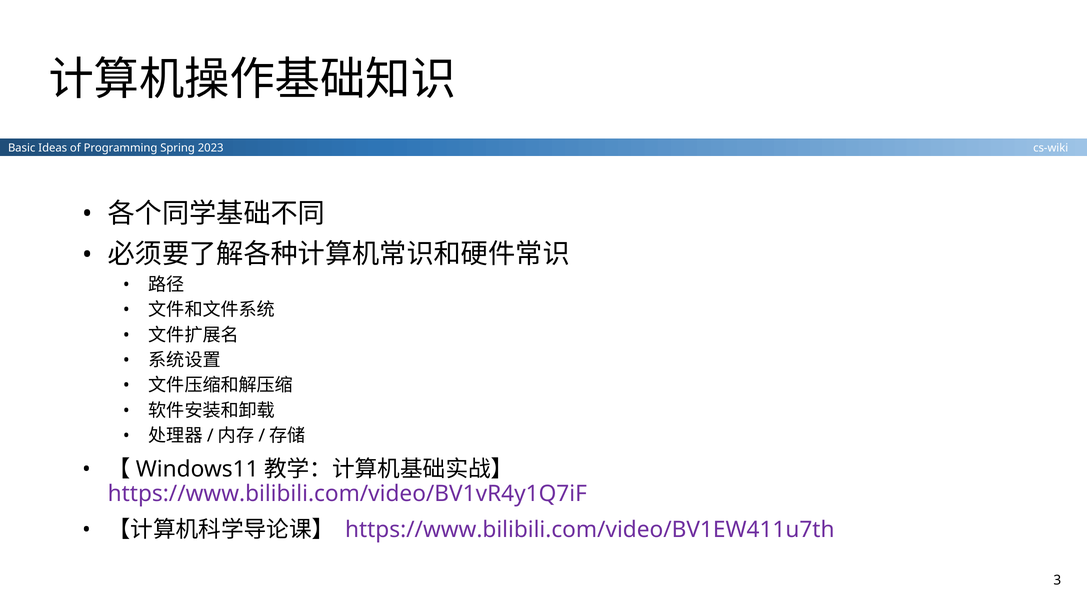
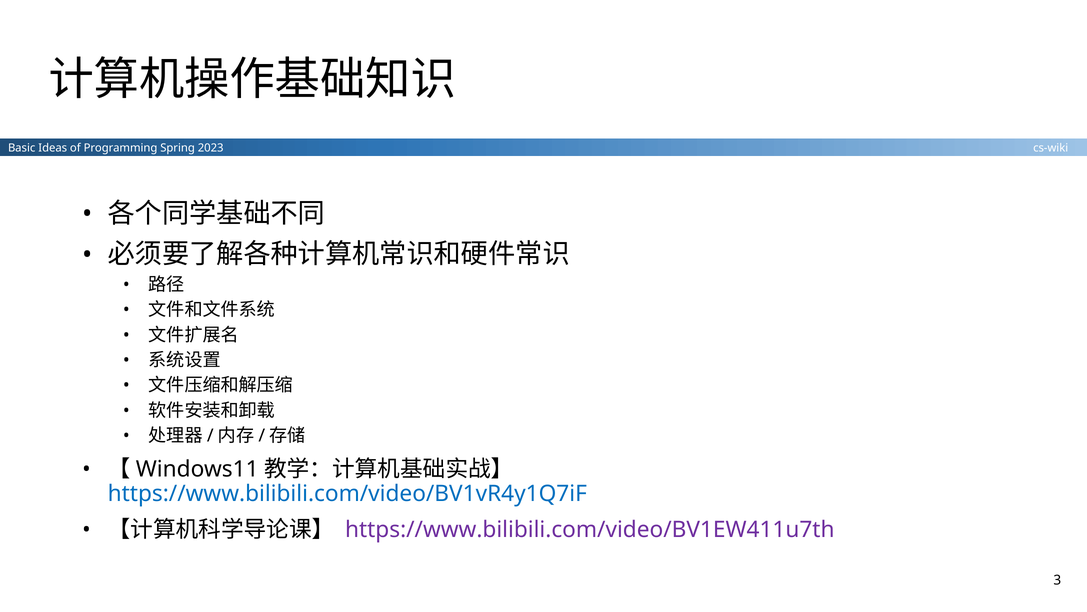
https://www.bilibili.com/video/BV1vR4y1Q7iF colour: purple -> blue (347, 493)
